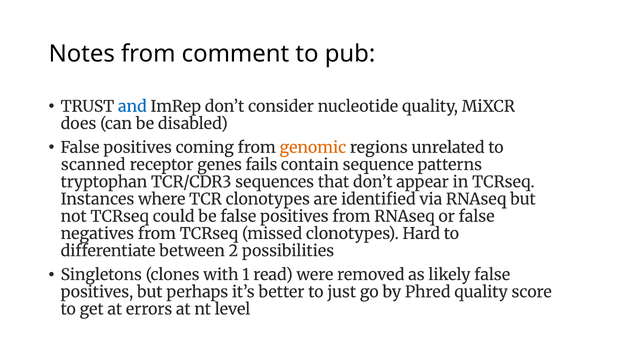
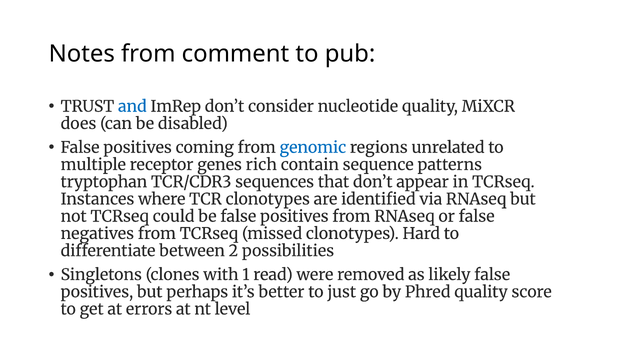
genomic colour: orange -> blue (313, 148)
scanned: scanned -> multiple (93, 165)
fails: fails -> rich (261, 165)
